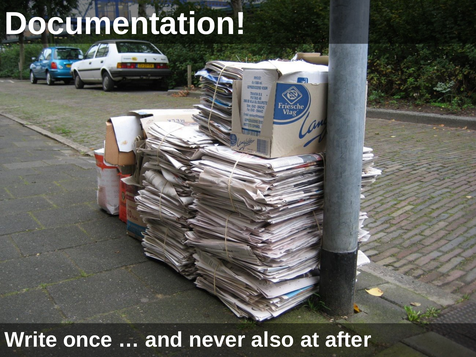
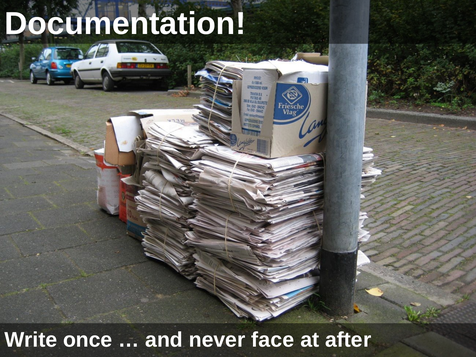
also: also -> face (273, 340)
